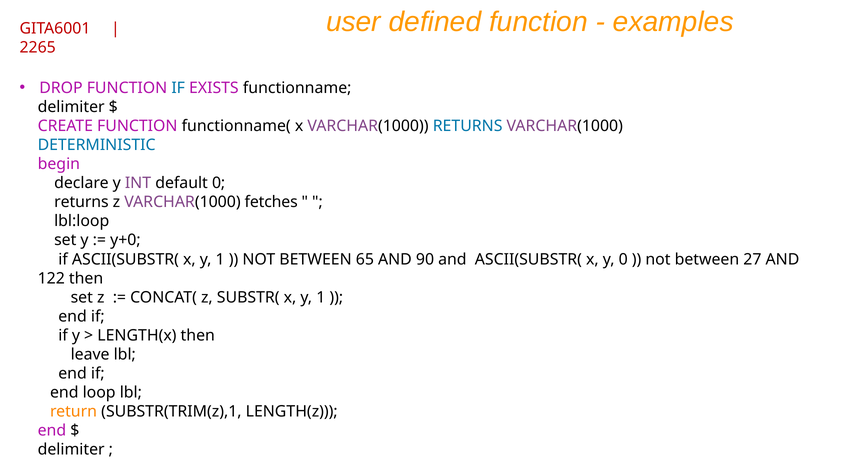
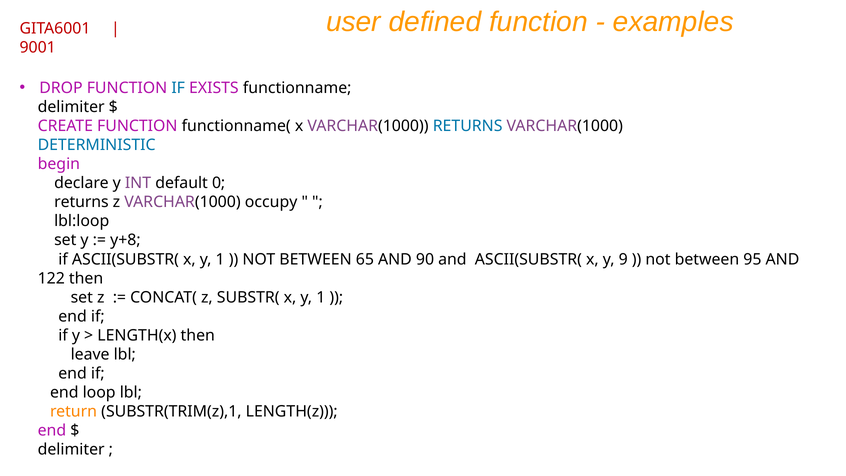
2265: 2265 -> 9001 (38, 47)
fetches: fetches -> occupy (271, 202)
y+0: y+0 -> y+8 (125, 240)
y 0: 0 -> 9 (623, 259)
27: 27 -> 95 (752, 259)
